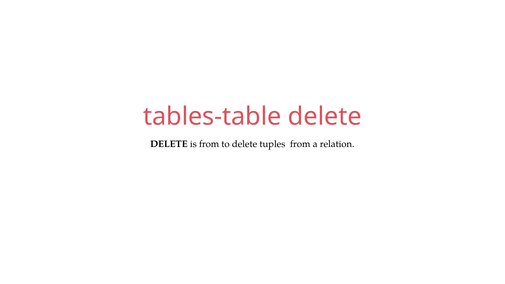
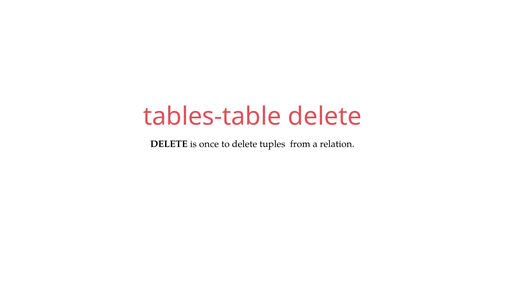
is from: from -> once (209, 144)
